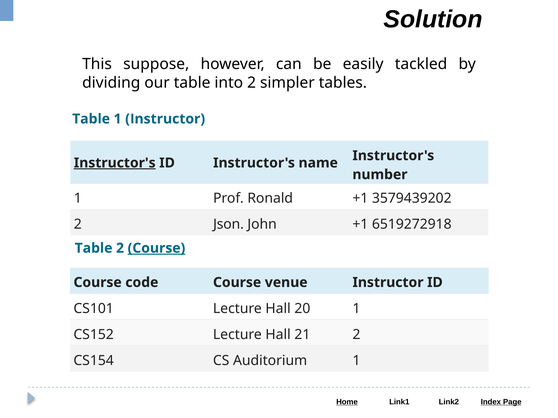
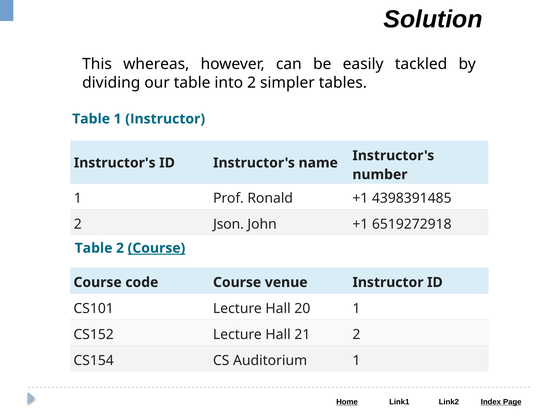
suppose: suppose -> whereas (156, 64)
Instructor's underline: present -> none (115, 163)
3579439202: 3579439202 -> 4398391485 (412, 199)
